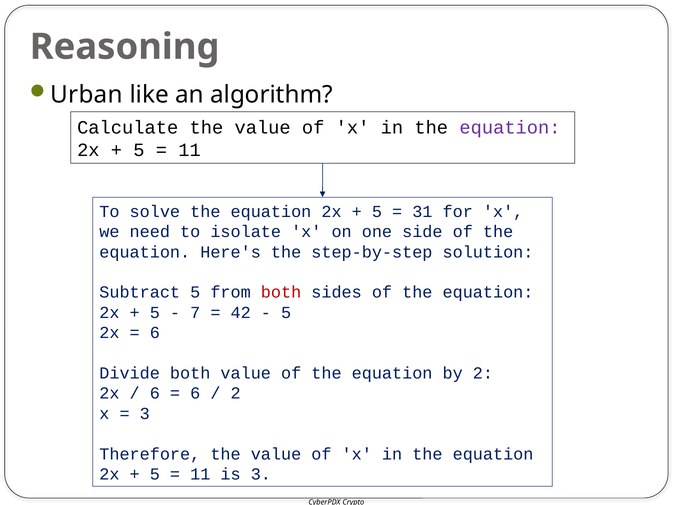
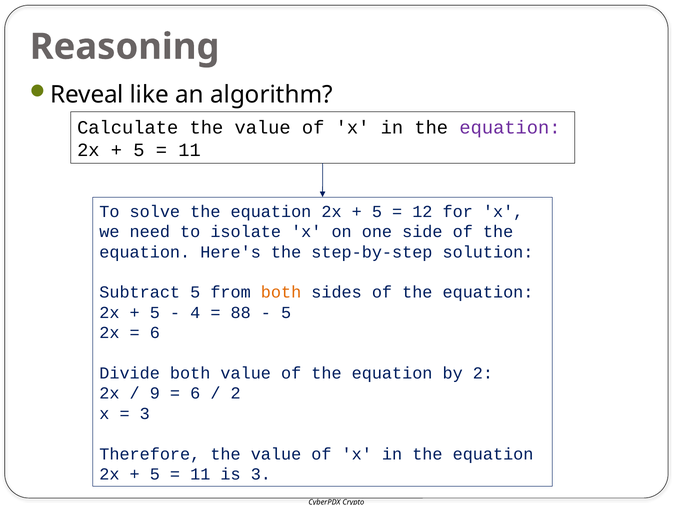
Urban: Urban -> Reveal (87, 95)
31: 31 -> 12 (422, 212)
both colour: red -> orange (281, 292)
7: 7 -> 4 (195, 312)
42: 42 -> 88 (241, 312)
6: 6 -> 9 (155, 393)
